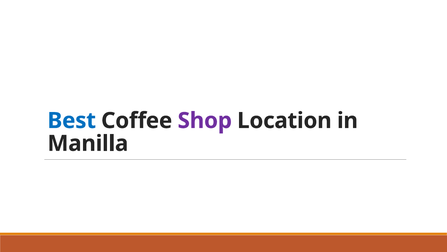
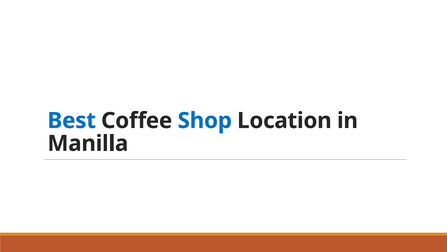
Shop colour: purple -> blue (205, 120)
